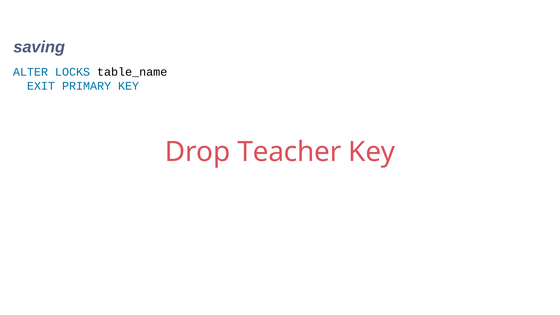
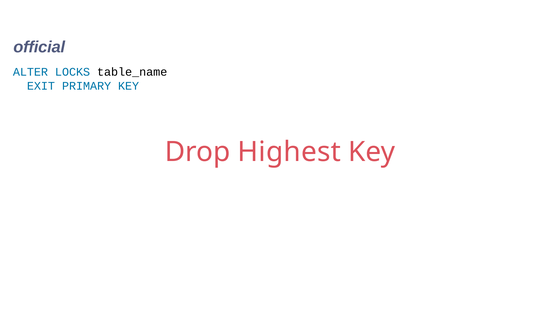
saving: saving -> official (39, 47)
Teacher: Teacher -> Highest (289, 152)
